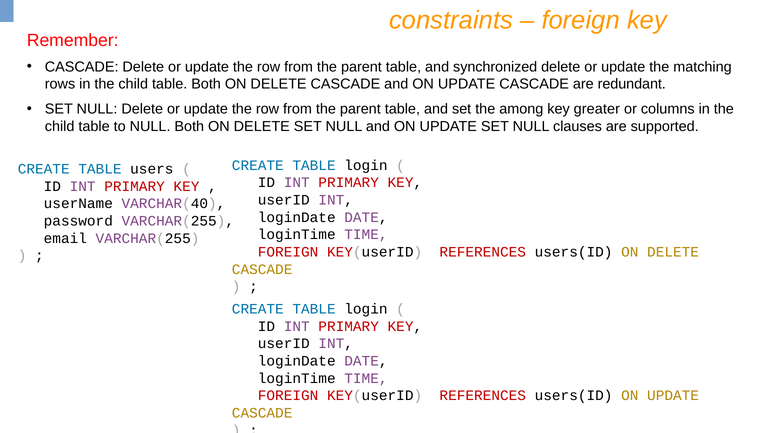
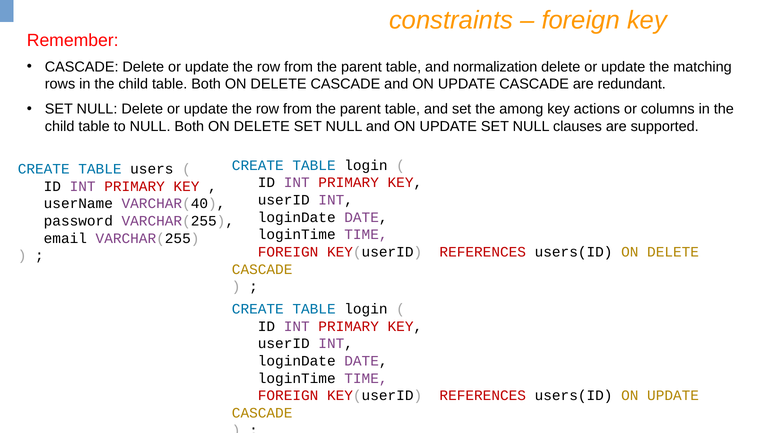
synchronized: synchronized -> normalization (495, 67)
greater: greater -> actions (597, 109)
